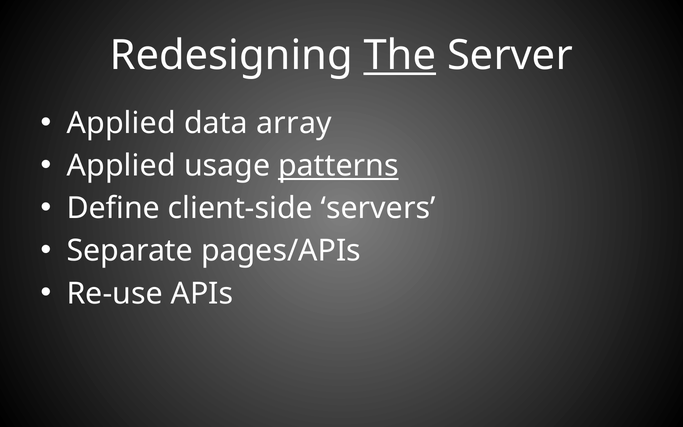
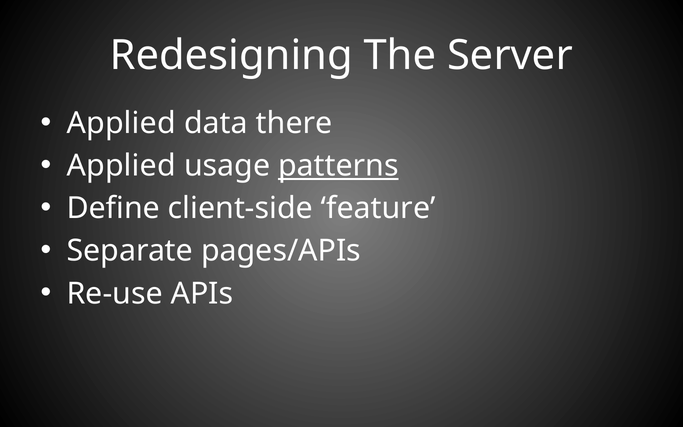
The underline: present -> none (400, 56)
array: array -> there (294, 123)
servers: servers -> feature (378, 208)
